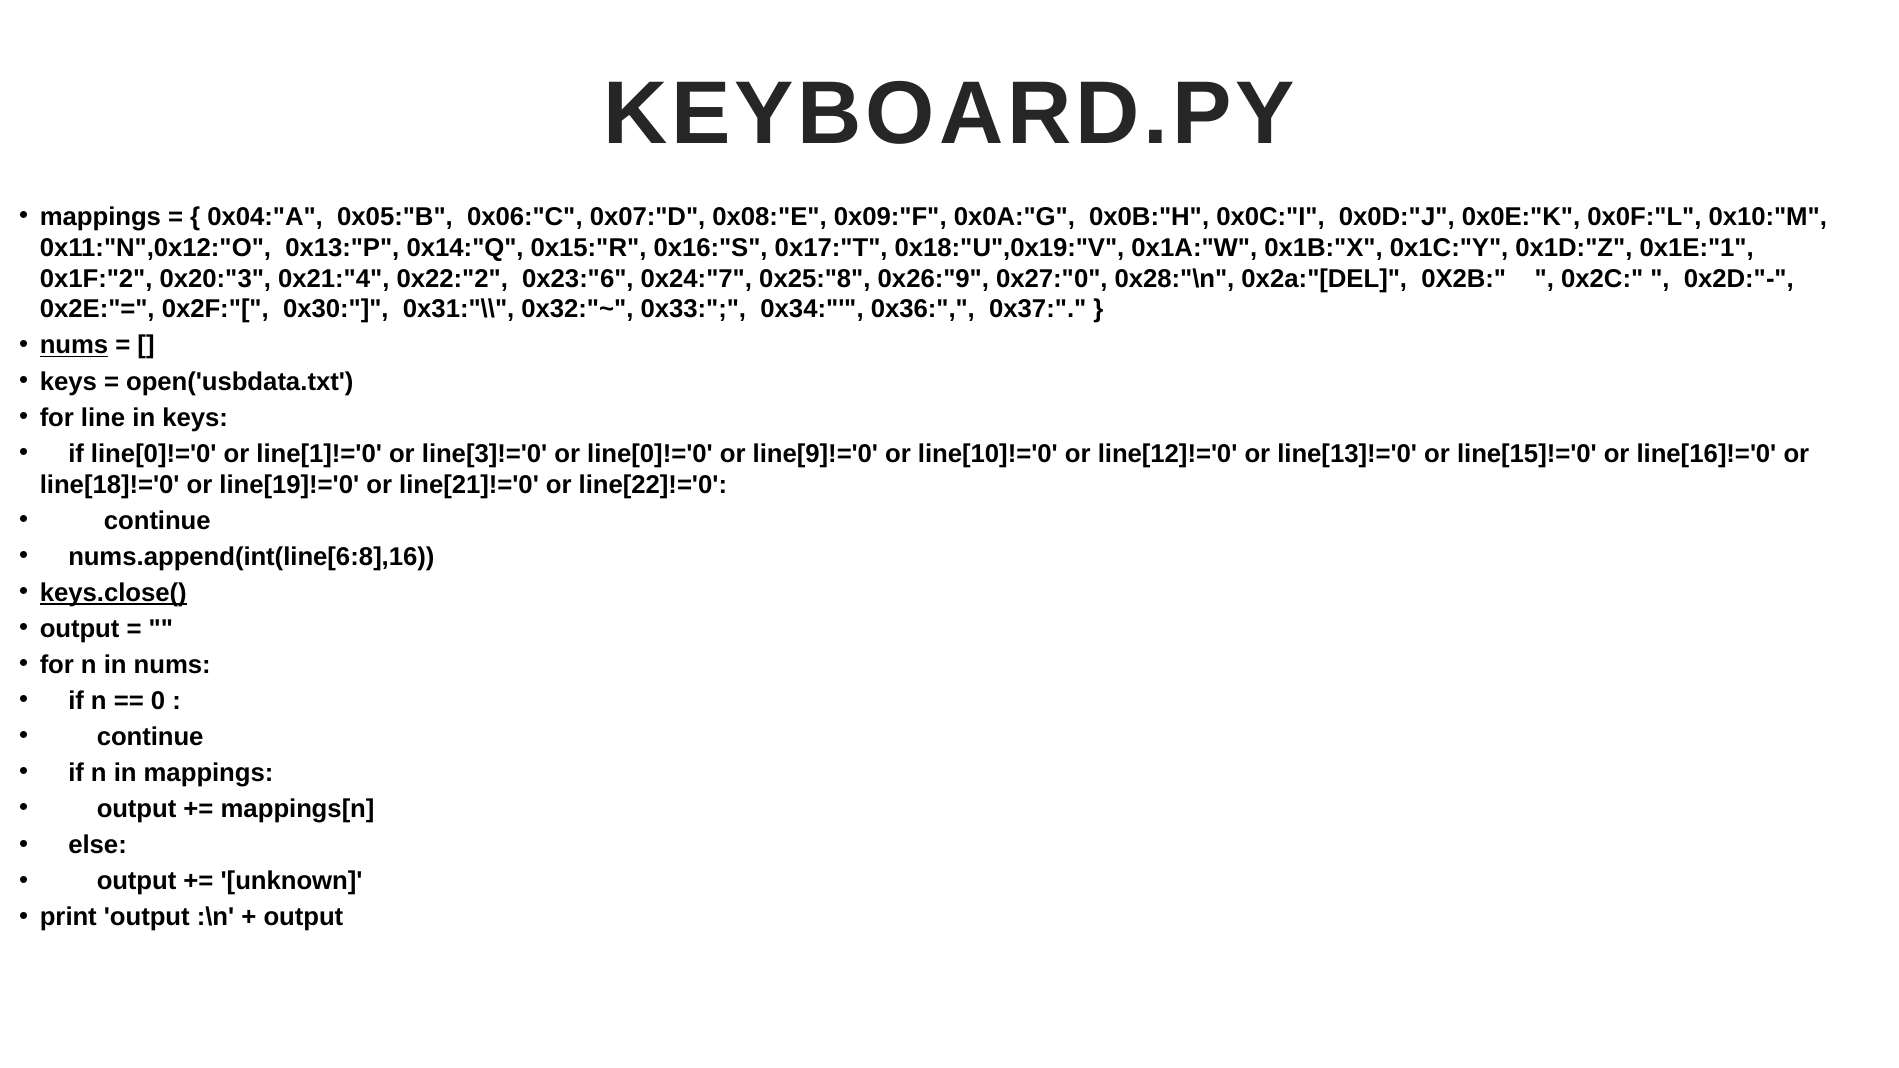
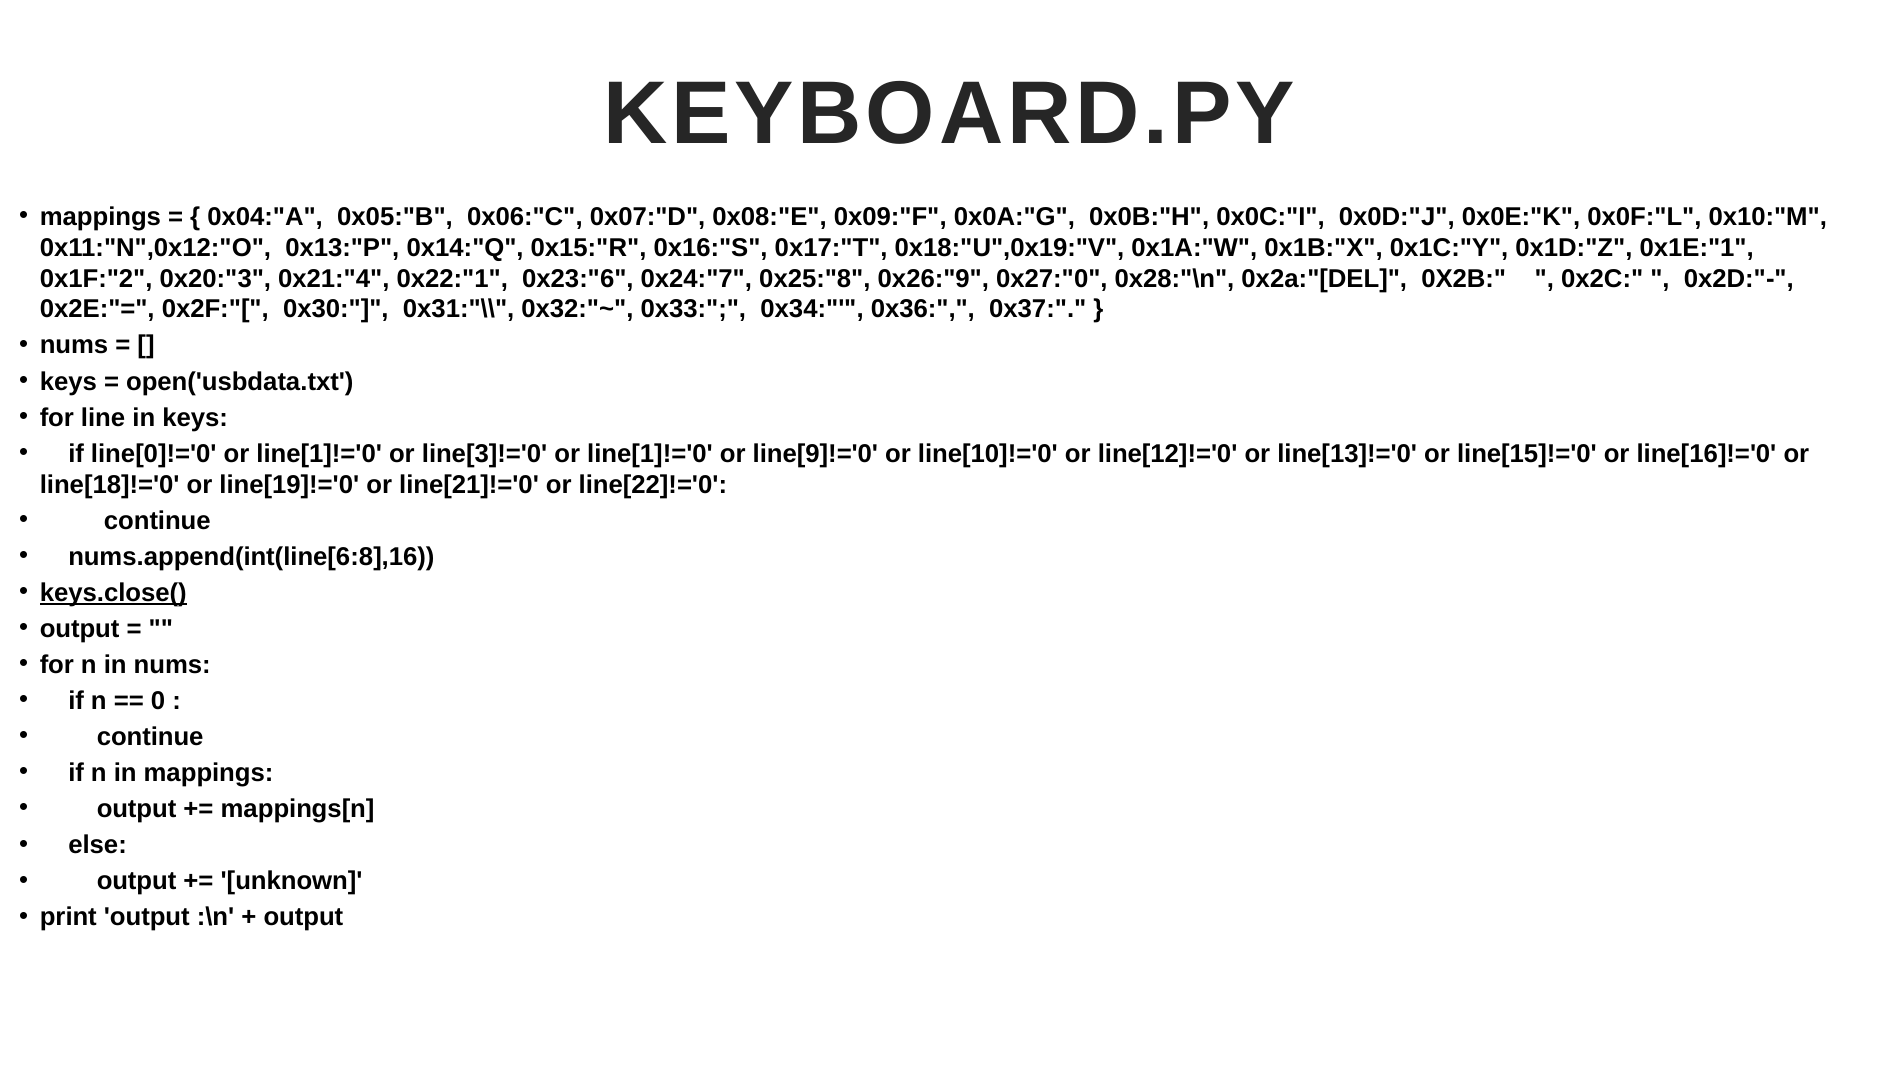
0x22:"2: 0x22:"2 -> 0x22:"1 (452, 279)
nums underline: present -> none (74, 346)
line[3]!='0 or line[0]!='0: line[0]!='0 -> line[1]!='0 (650, 454)
